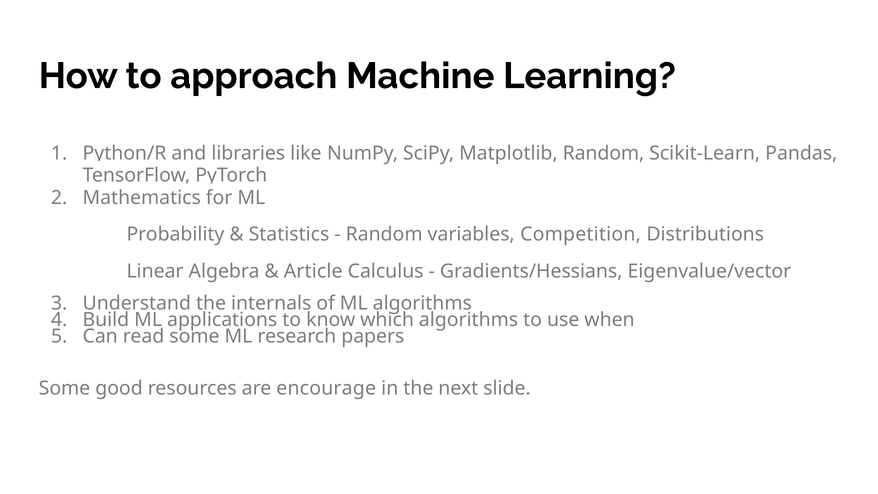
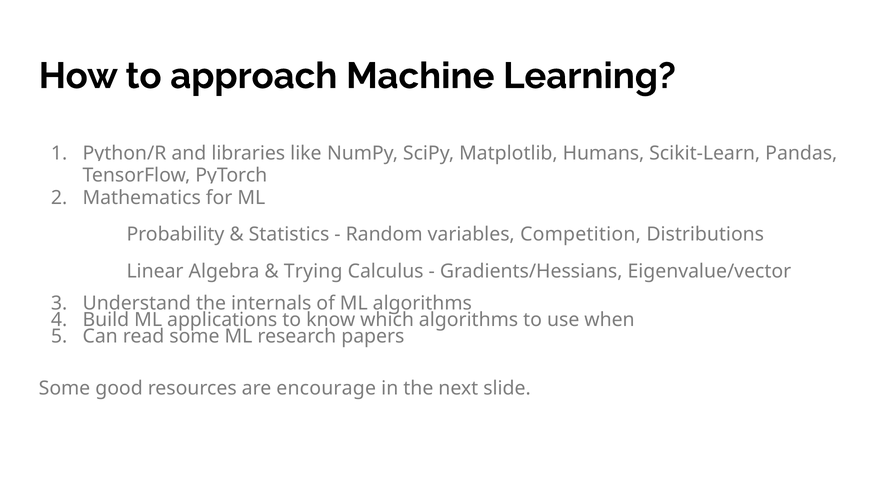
Matplotlib Random: Random -> Humans (603, 153)
Article: Article -> Trying (313, 271)
